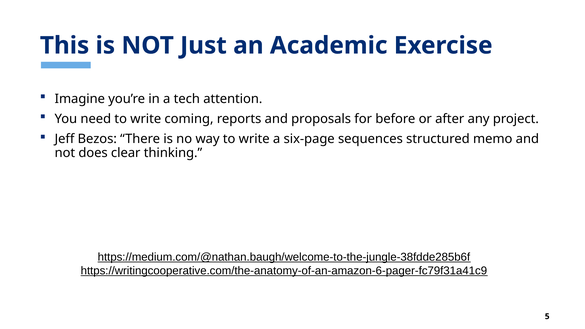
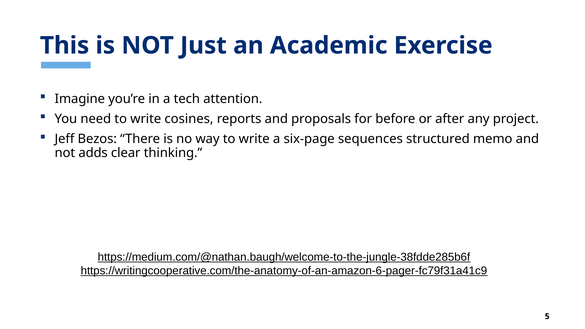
coming: coming -> cosines (189, 119)
does: does -> adds (93, 153)
